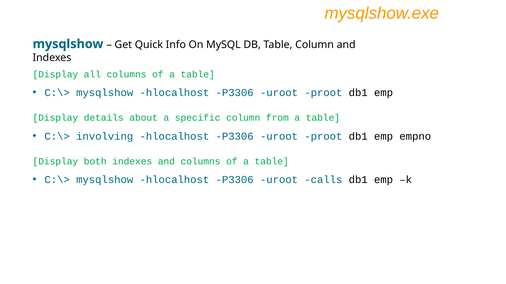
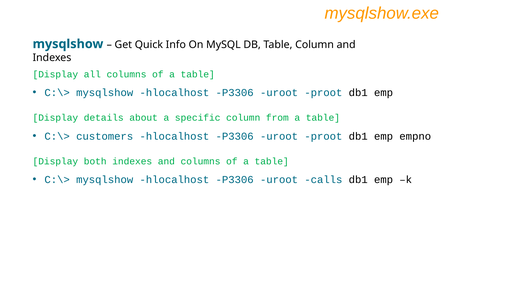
involving: involving -> customers (105, 137)
